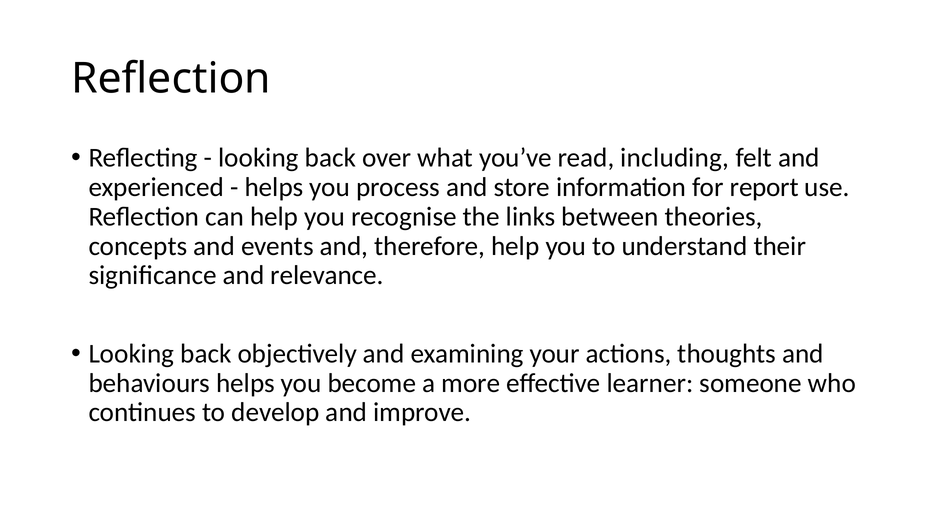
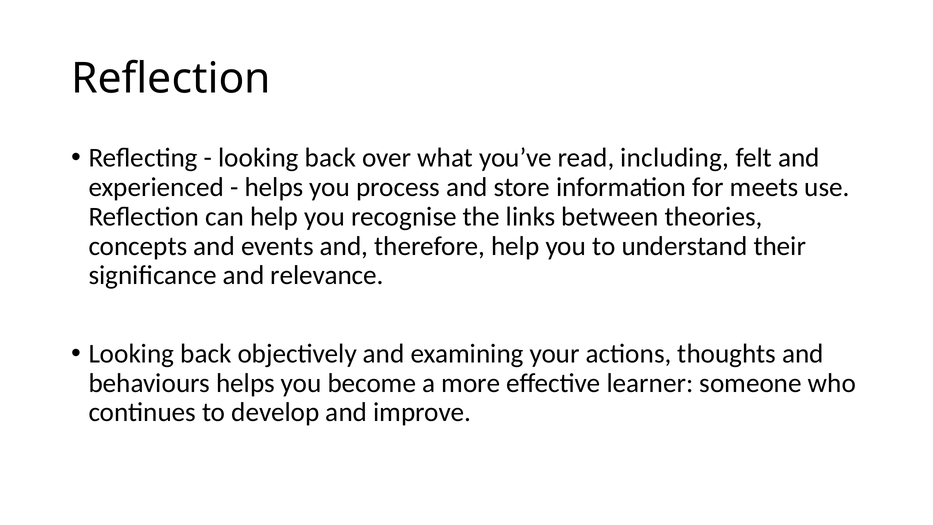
report: report -> meets (764, 187)
